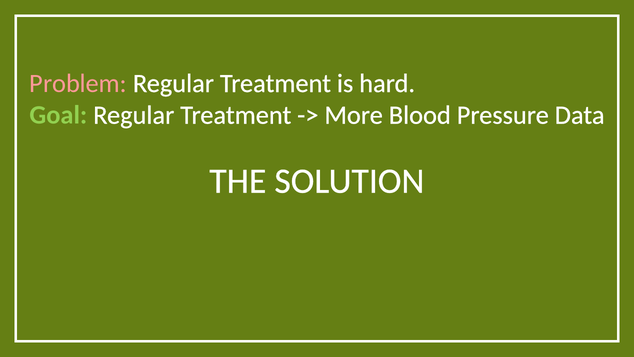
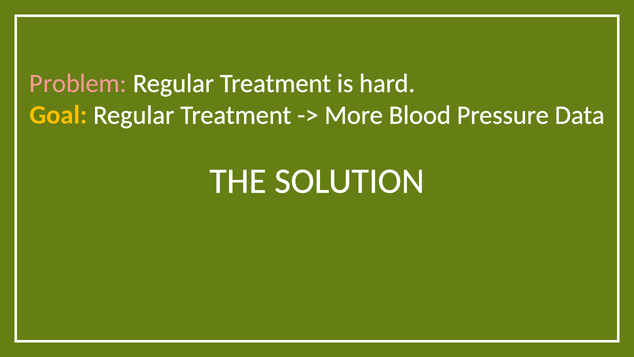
Goal colour: light green -> yellow (58, 115)
